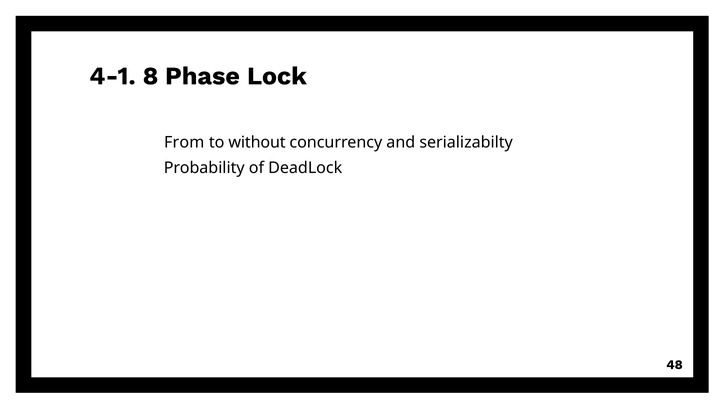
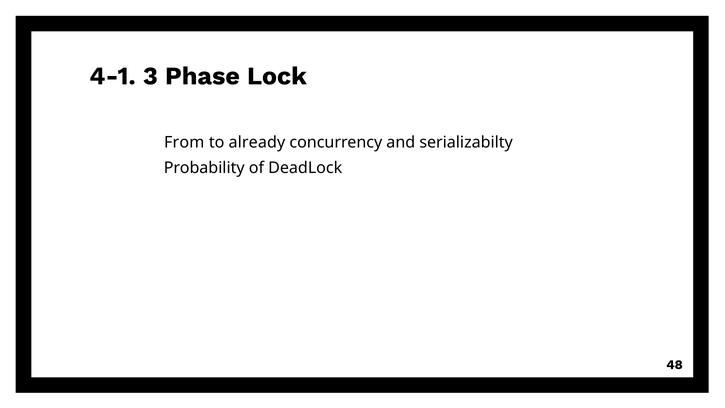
8: 8 -> 3 (150, 76)
without: without -> already (257, 143)
